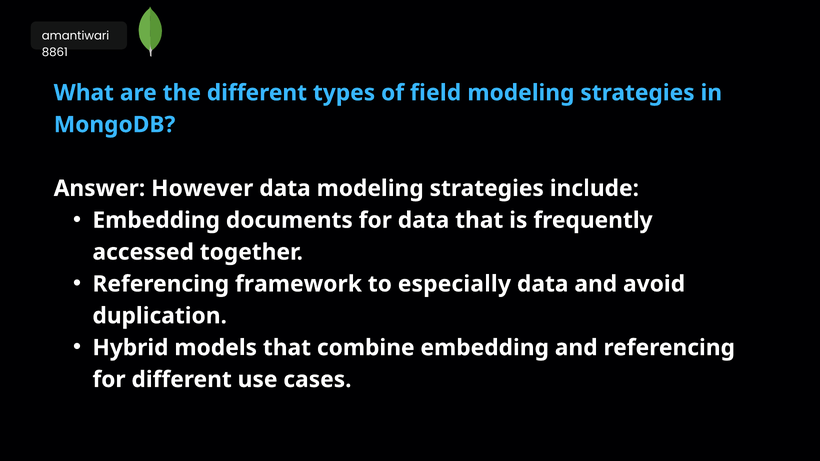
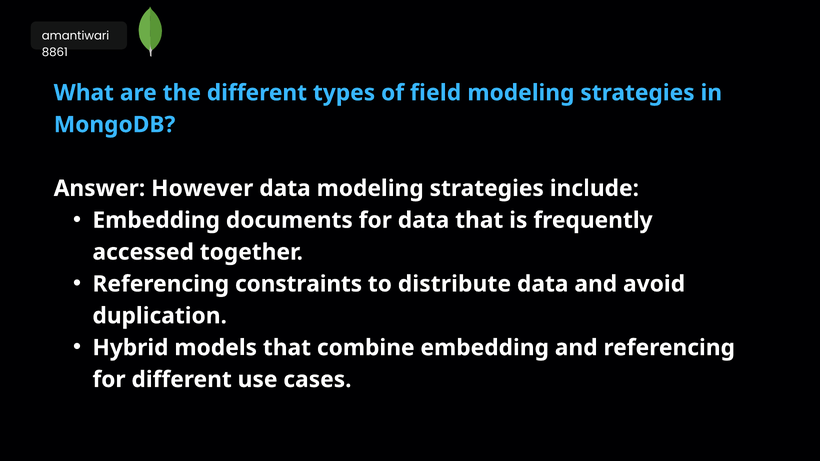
framework: framework -> constraints (299, 284)
especially: especially -> distribute (454, 284)
